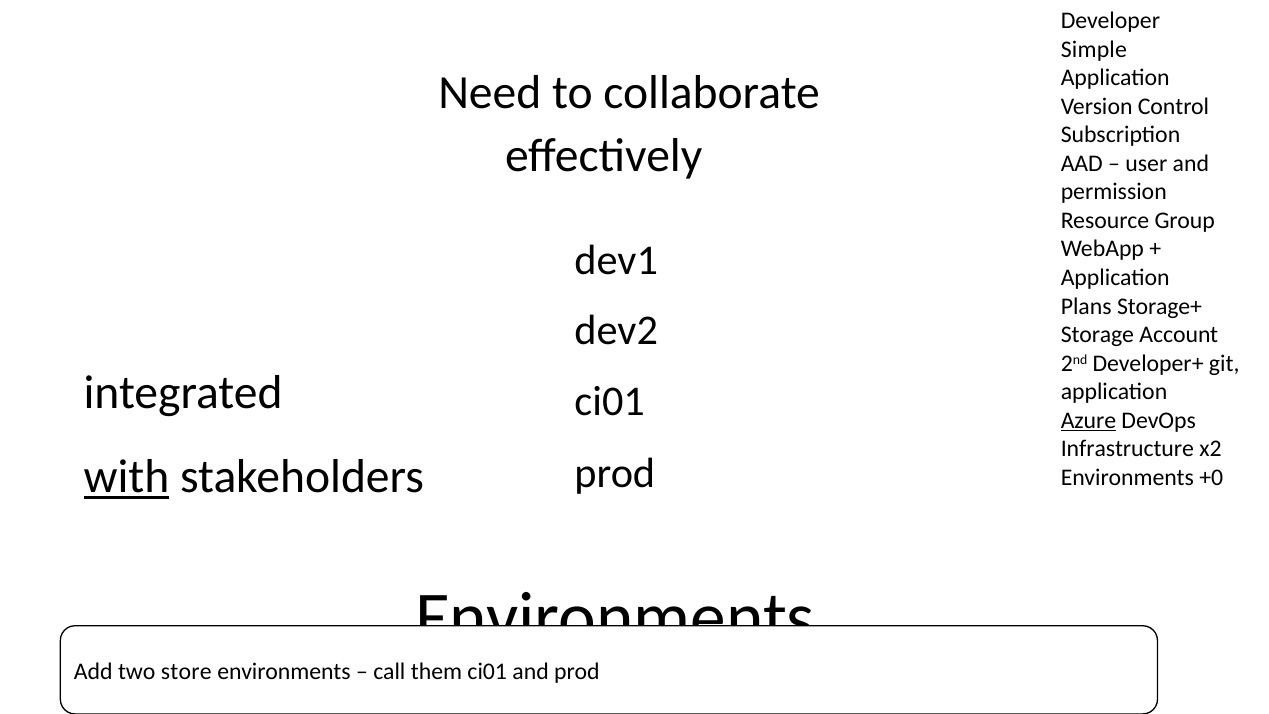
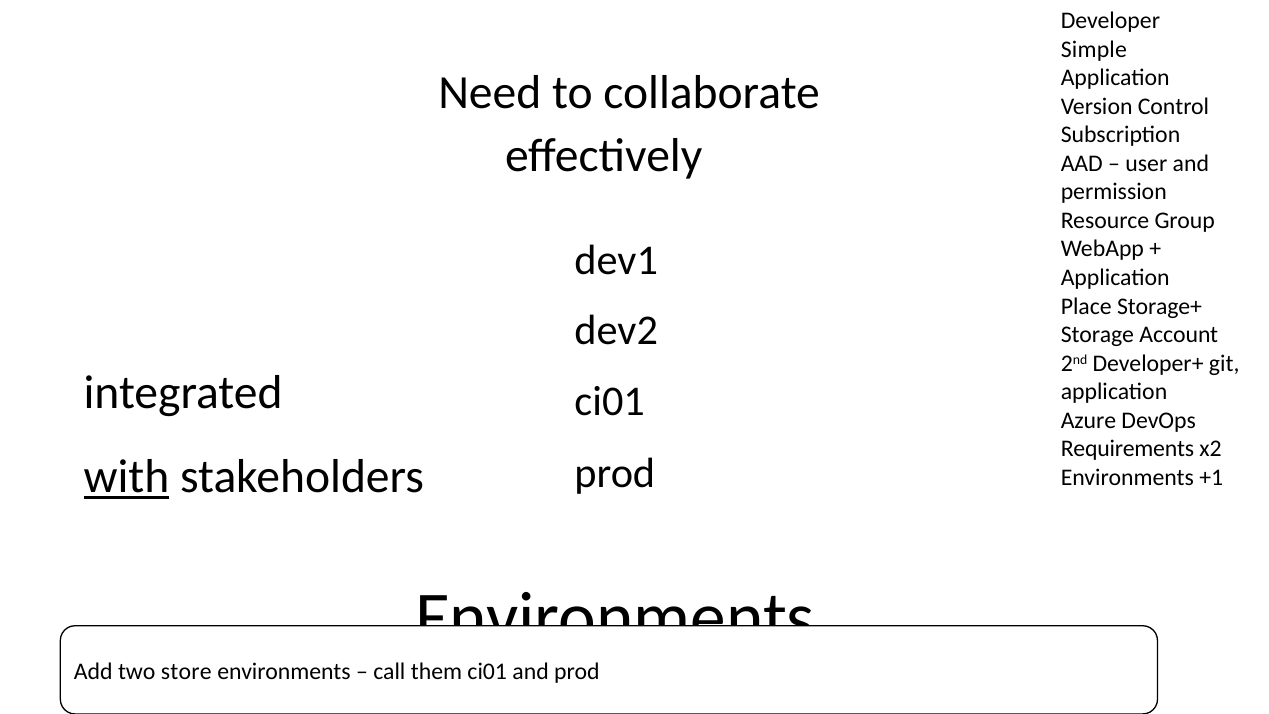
Plans: Plans -> Place (1086, 306)
Azure underline: present -> none (1088, 420)
Infrastructure: Infrastructure -> Requirements (1127, 449)
+0: +0 -> +1 (1211, 477)
